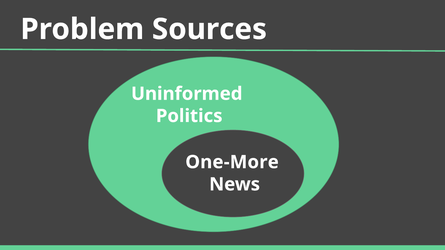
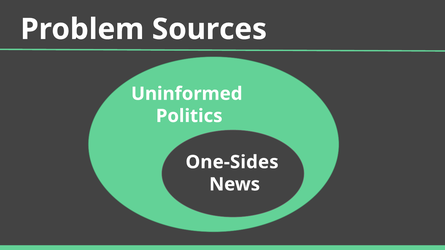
One-More: One-More -> One-Sides (232, 162)
